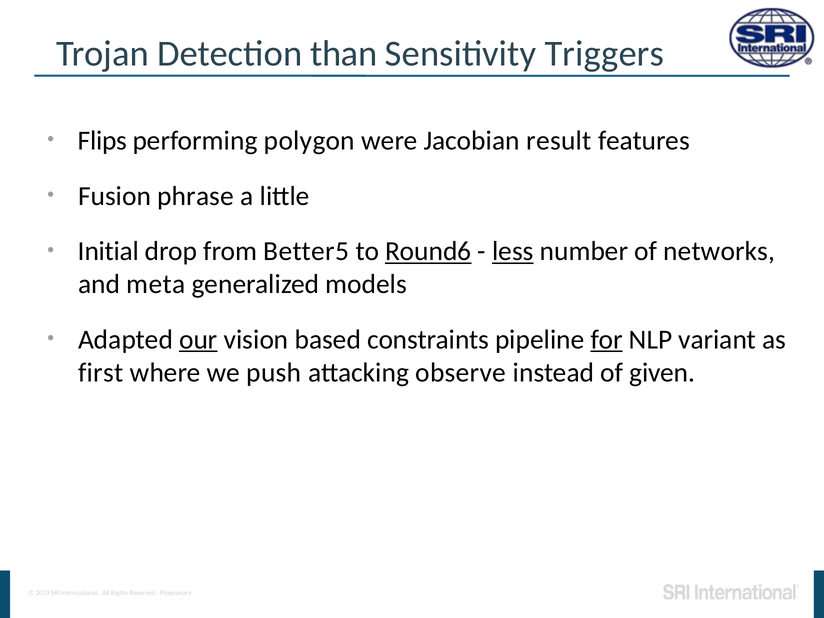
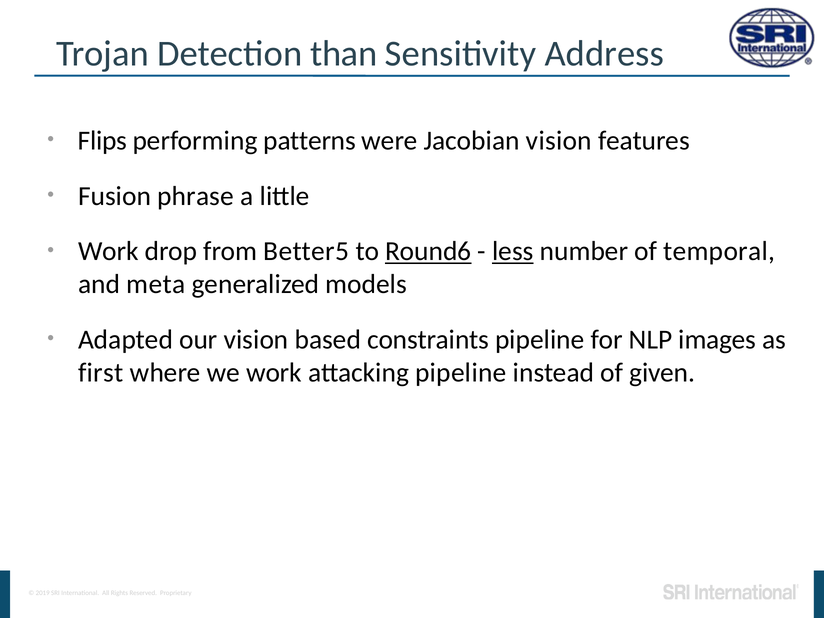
Triggers: Triggers -> Address (604, 54)
polygon: polygon -> patterns (310, 141)
Jacobian result: result -> vision (559, 141)
Initial: Initial -> Work (108, 251)
networks: networks -> temporal (719, 251)
our underline: present -> none (198, 340)
for underline: present -> none (607, 340)
variant: variant -> images (717, 340)
we push: push -> work (274, 373)
attacking observe: observe -> pipeline (461, 373)
